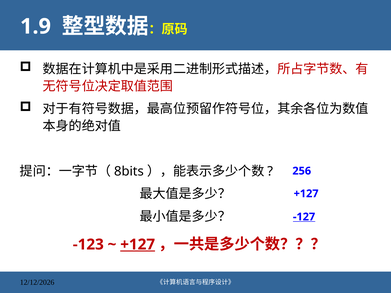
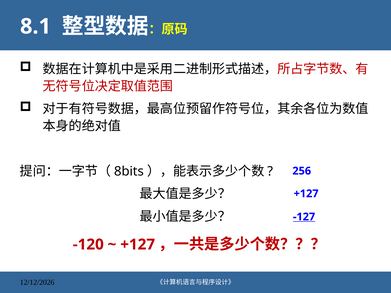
1.9: 1.9 -> 8.1 (36, 26)
-123: -123 -> -120 (88, 245)
+127 underline: present -> none (138, 245)
